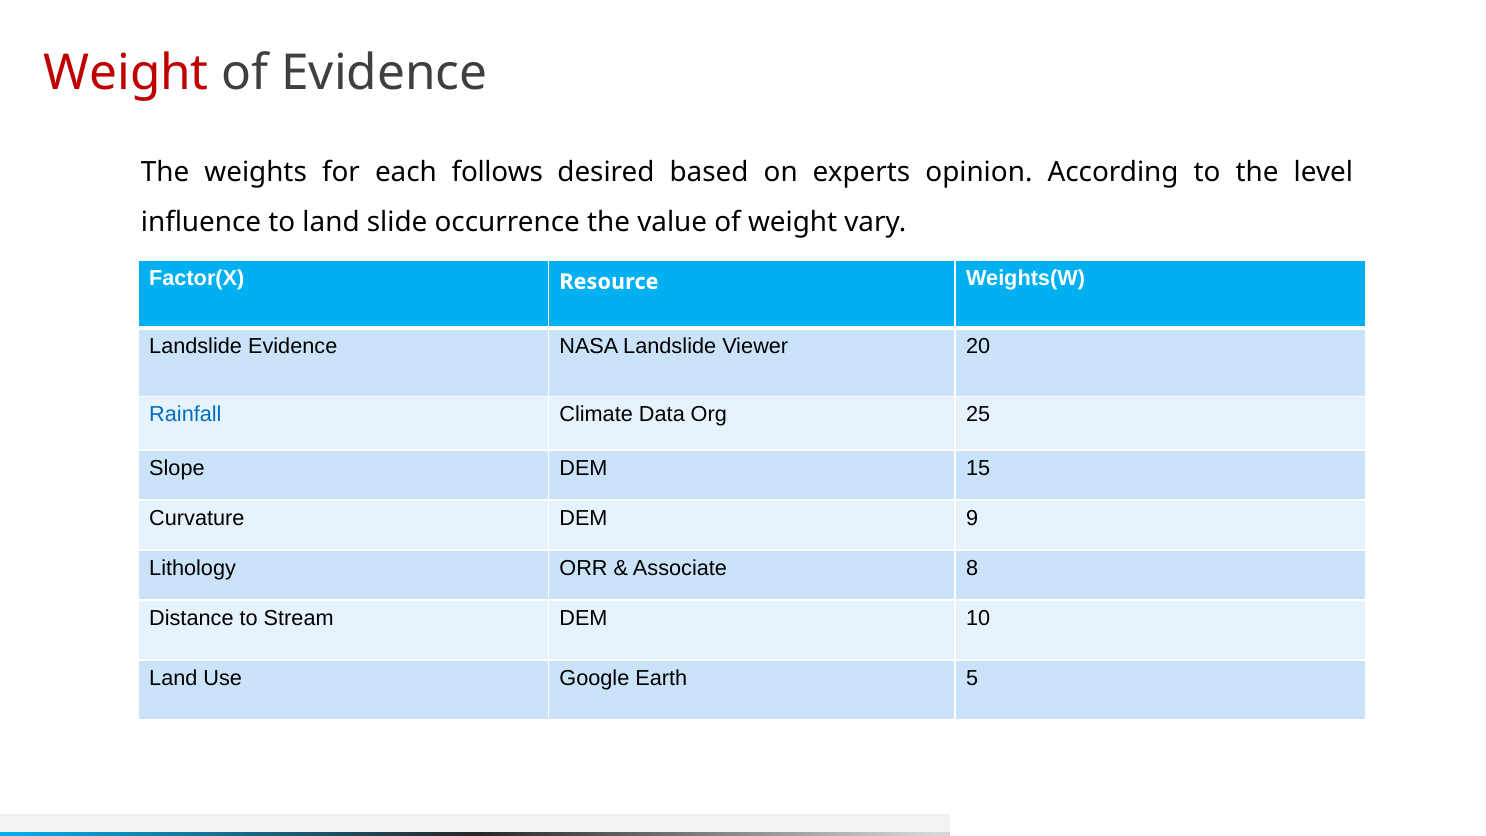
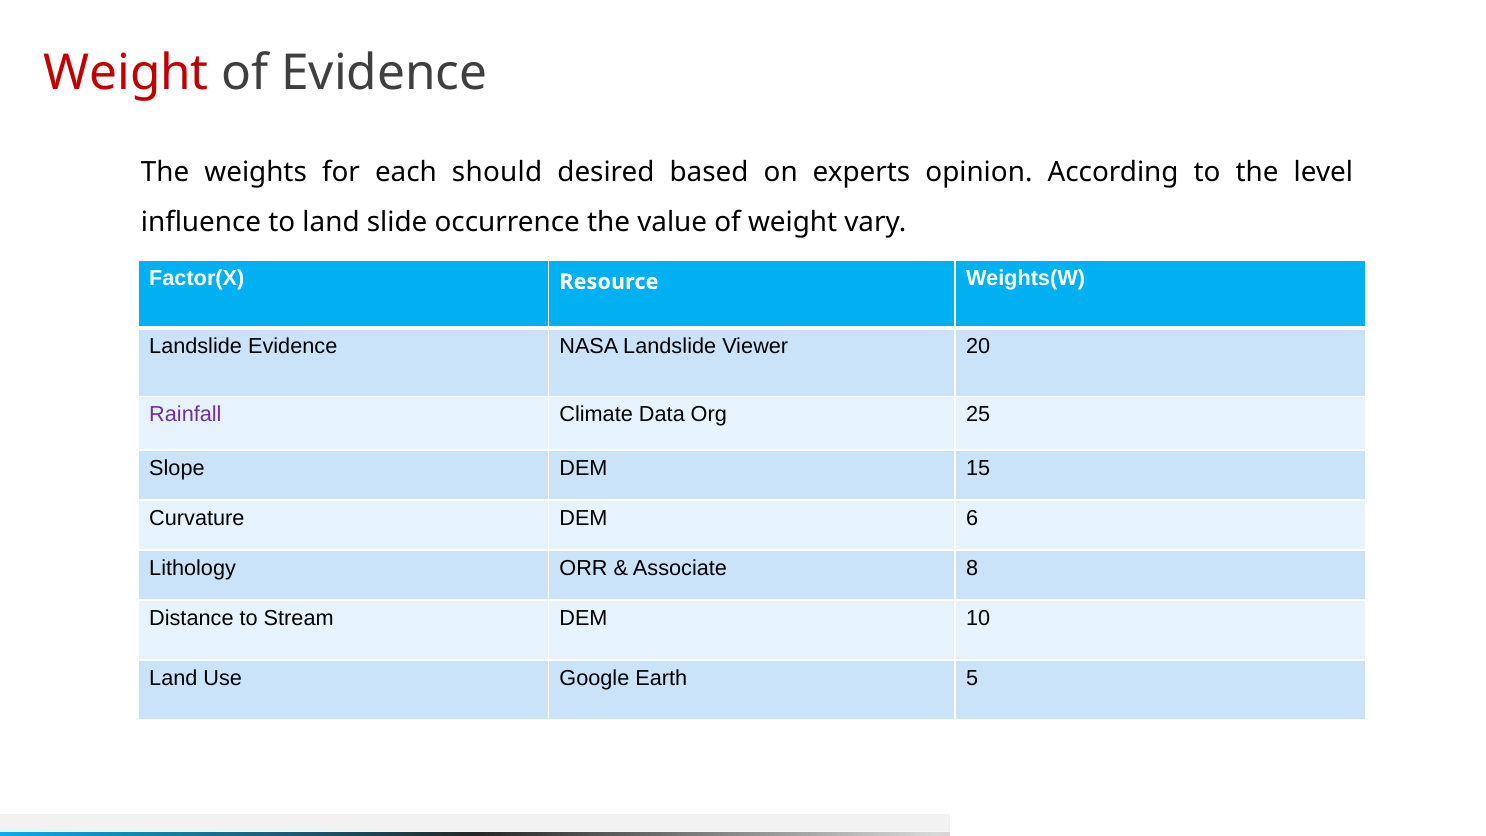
follows: follows -> should (497, 173)
Rainfall colour: blue -> purple (185, 414)
9: 9 -> 6 (972, 518)
